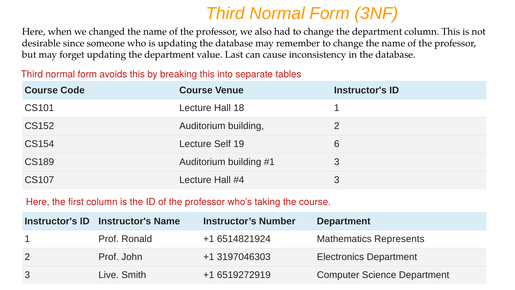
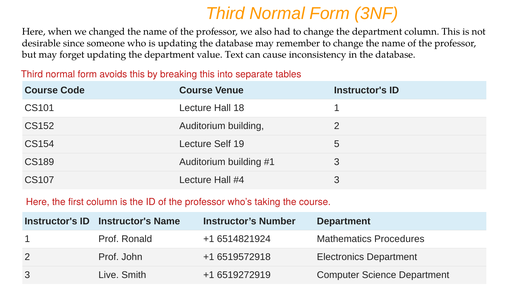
Last: Last -> Text (234, 55)
6: 6 -> 5 (337, 144)
Represents: Represents -> Procedures (399, 239)
3197046303: 3197046303 -> 6519572918 (244, 257)
